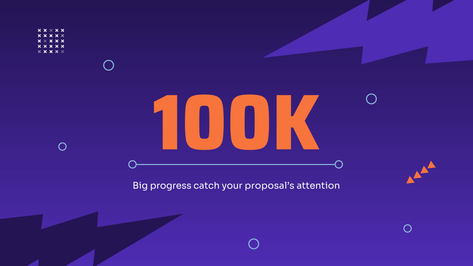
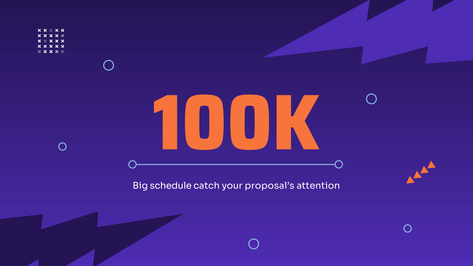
progress: progress -> schedule (171, 186)
